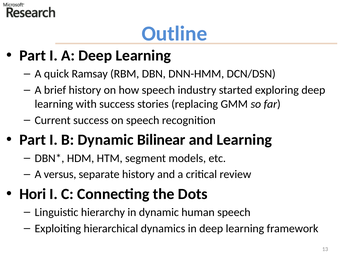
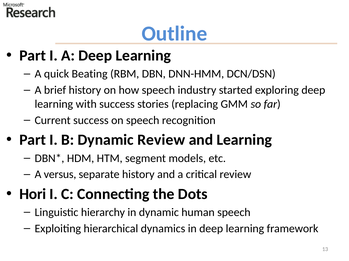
Ramsay: Ramsay -> Beating (90, 74)
Dynamic Bilinear: Bilinear -> Review (161, 140)
